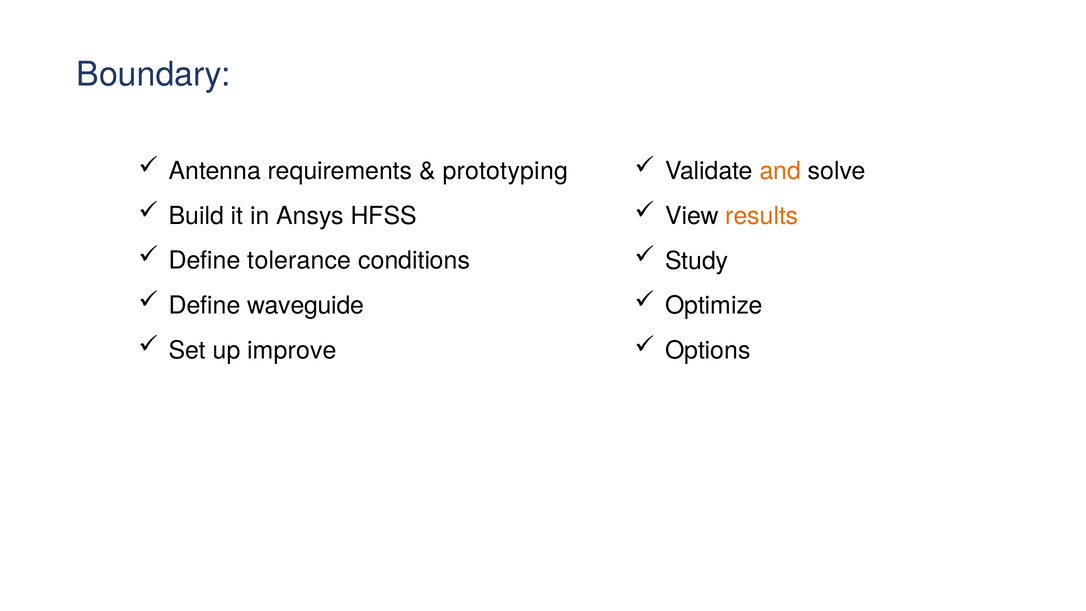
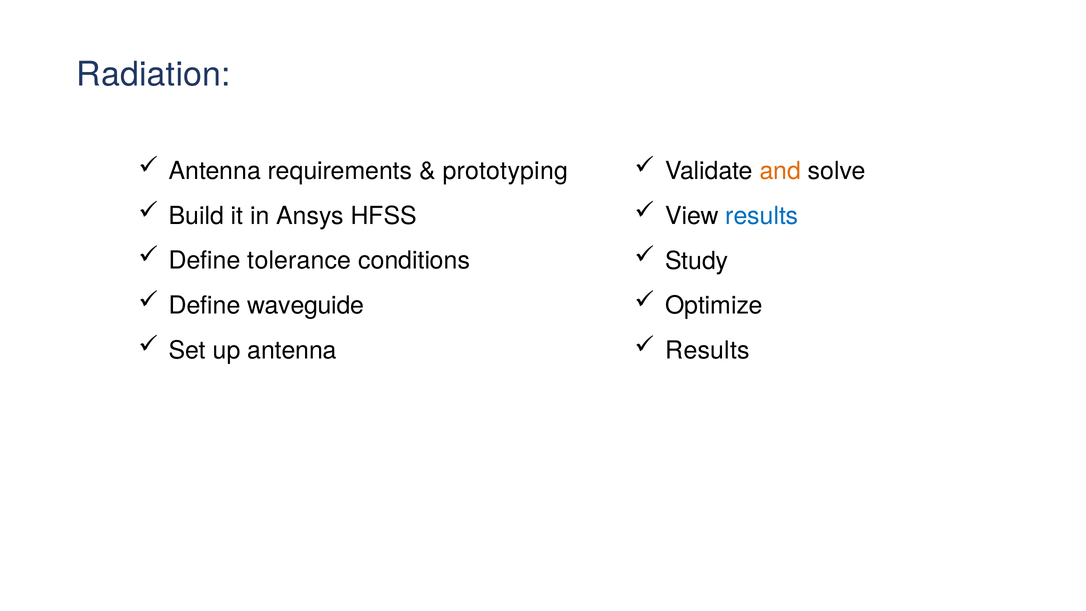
Boundary: Boundary -> Radiation (154, 75)
results colour: orange -> blue (762, 216)
up improve: improve -> antenna (292, 350)
Options: Options -> Results (708, 350)
